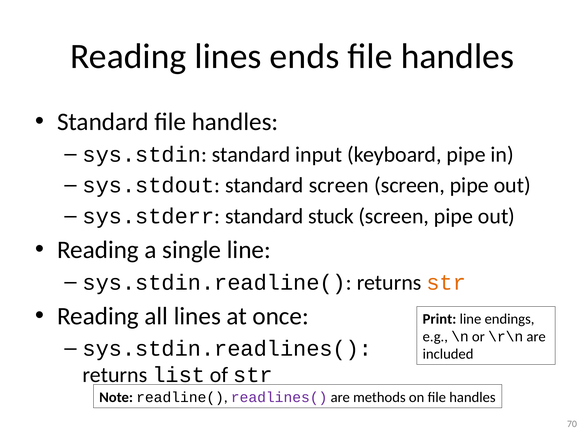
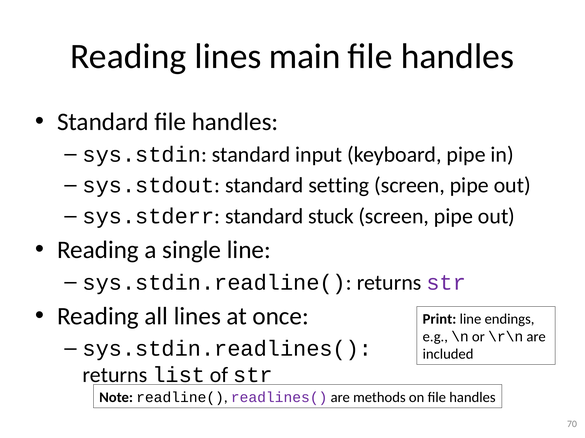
ends: ends -> main (305, 57)
standard screen: screen -> setting (339, 186)
str colour: orange -> purple (446, 283)
